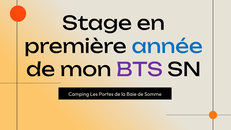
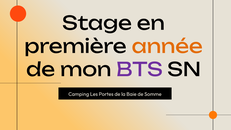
année colour: blue -> orange (167, 47)
